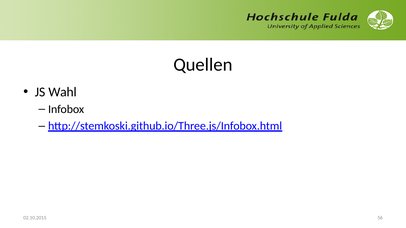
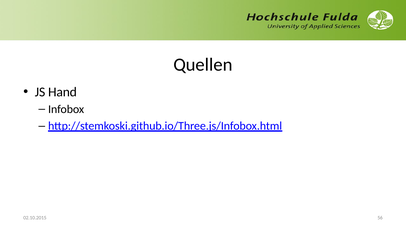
Wahl: Wahl -> Hand (62, 92)
